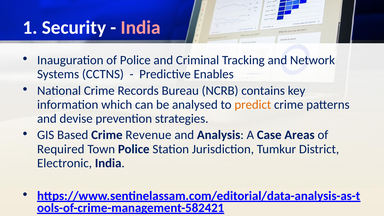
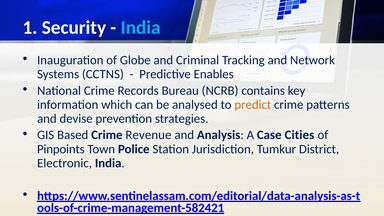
India colour: pink -> light blue (141, 28)
of Police: Police -> Globe (135, 60)
Areas: Areas -> Cities (299, 135)
Required: Required -> Pinpoints (61, 149)
